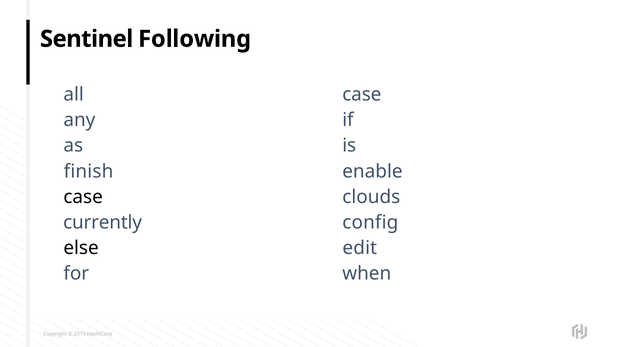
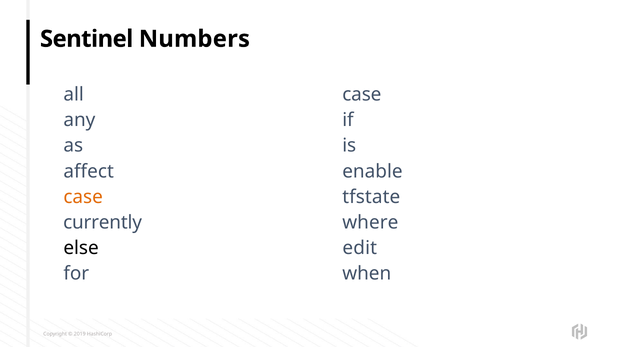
Following: Following -> Numbers (194, 39)
finish: finish -> affect (89, 171)
case colour: black -> orange (83, 197)
clouds: clouds -> tfstate (371, 197)
config: config -> where (370, 223)
